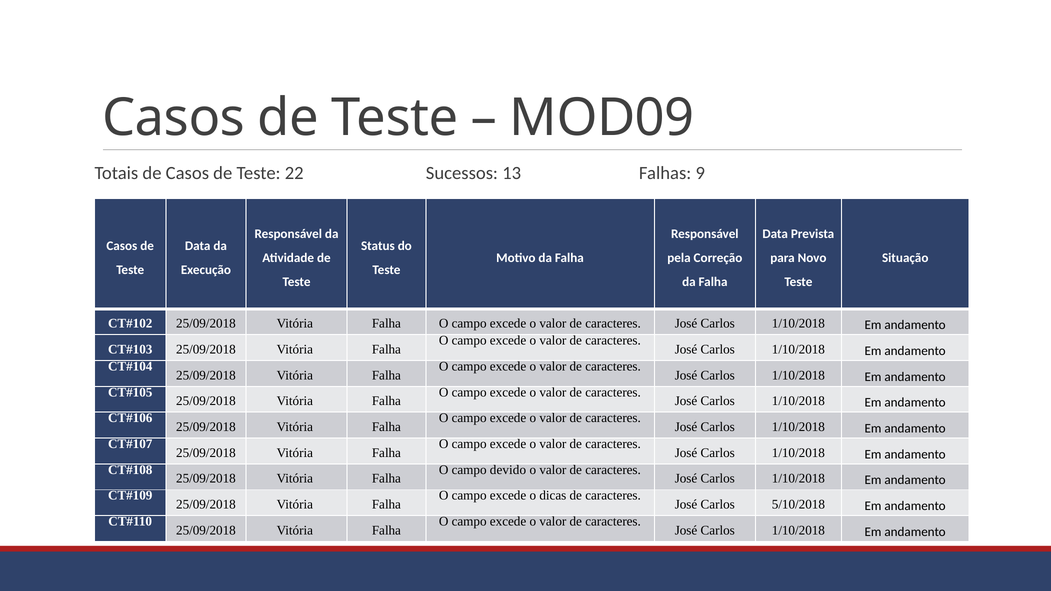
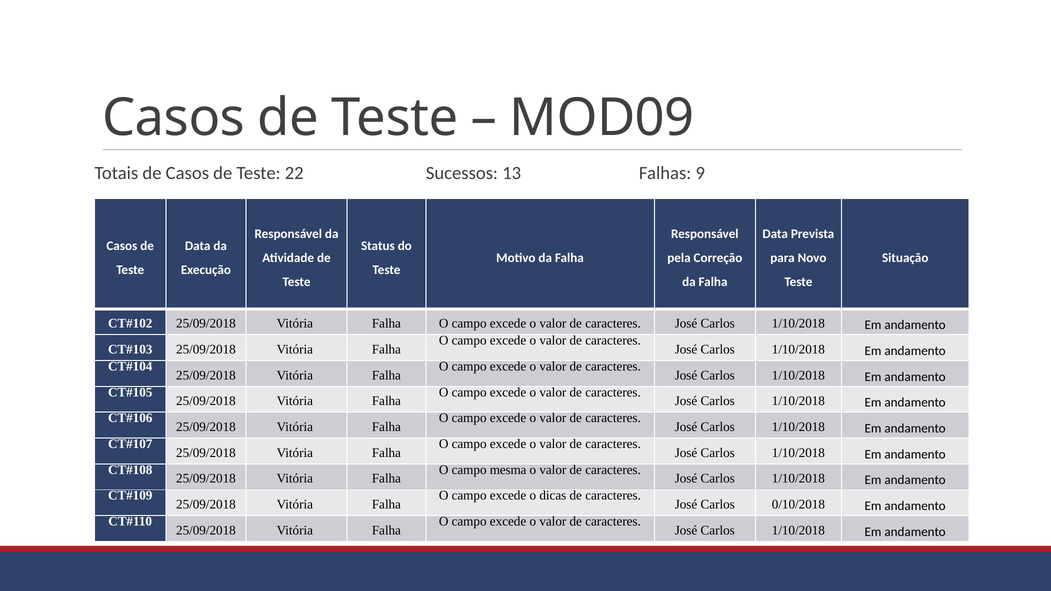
devido: devido -> mesma (508, 470)
5/10/2018: 5/10/2018 -> 0/10/2018 (798, 505)
